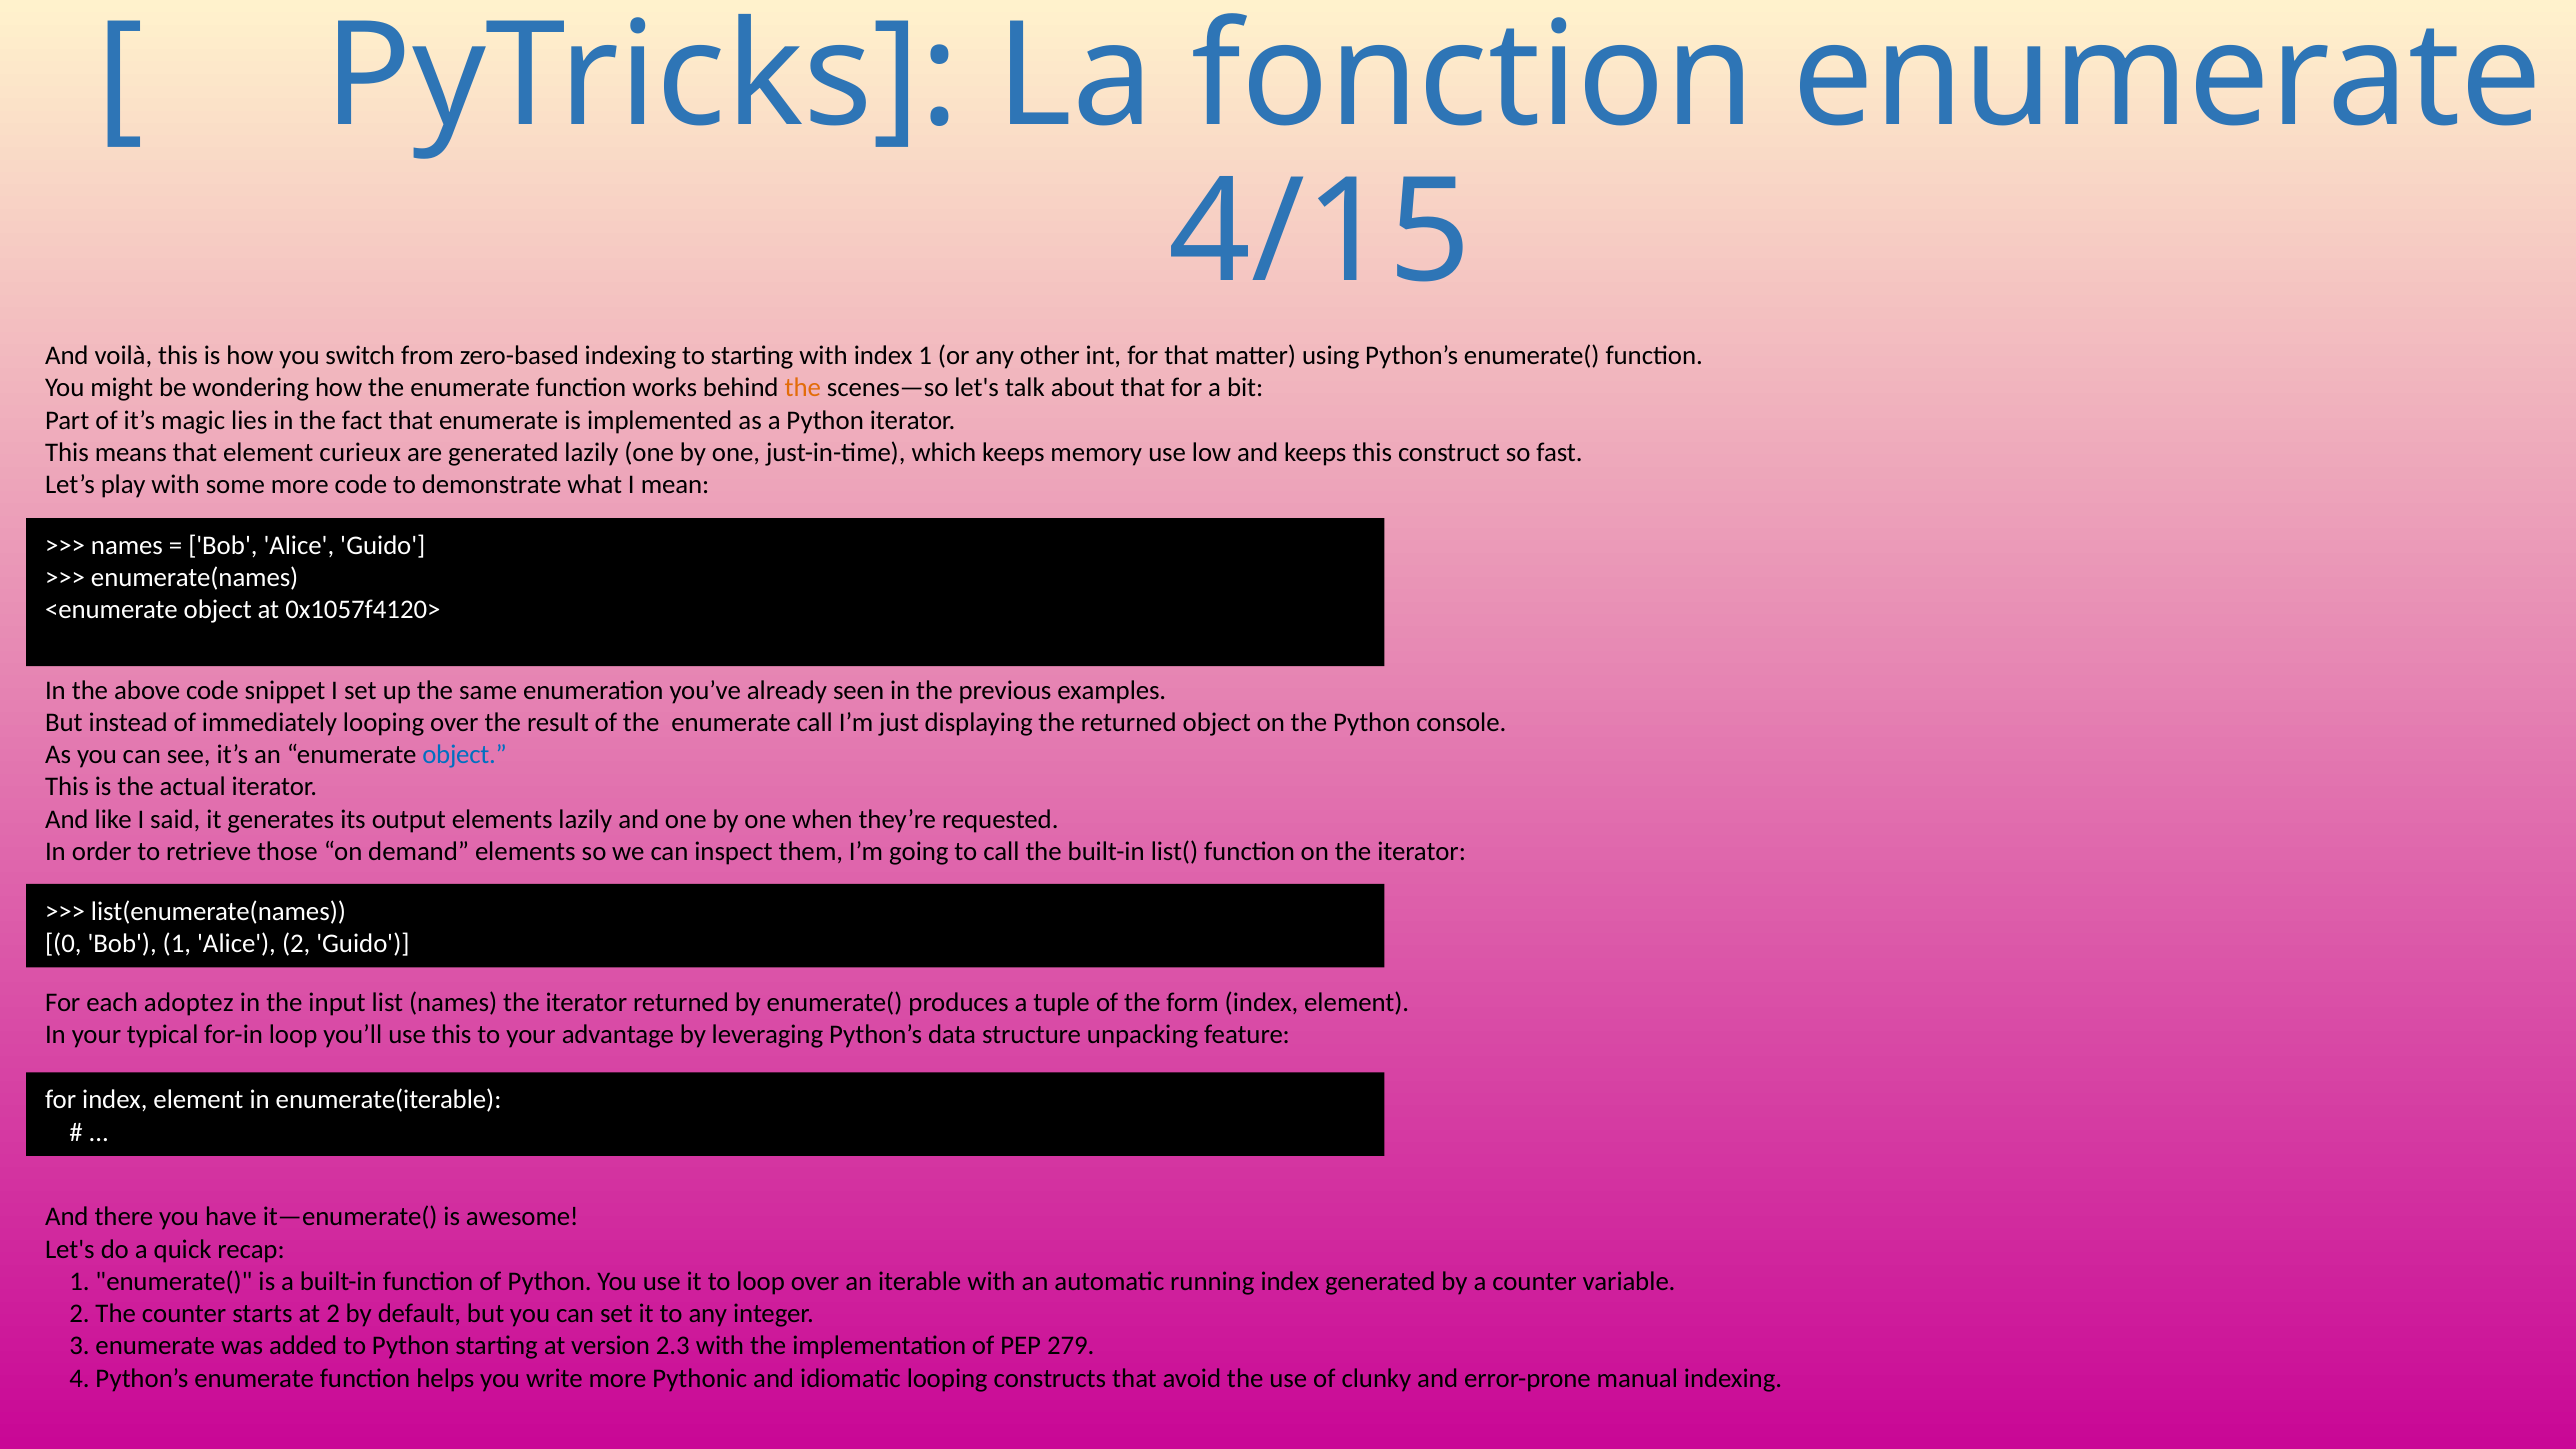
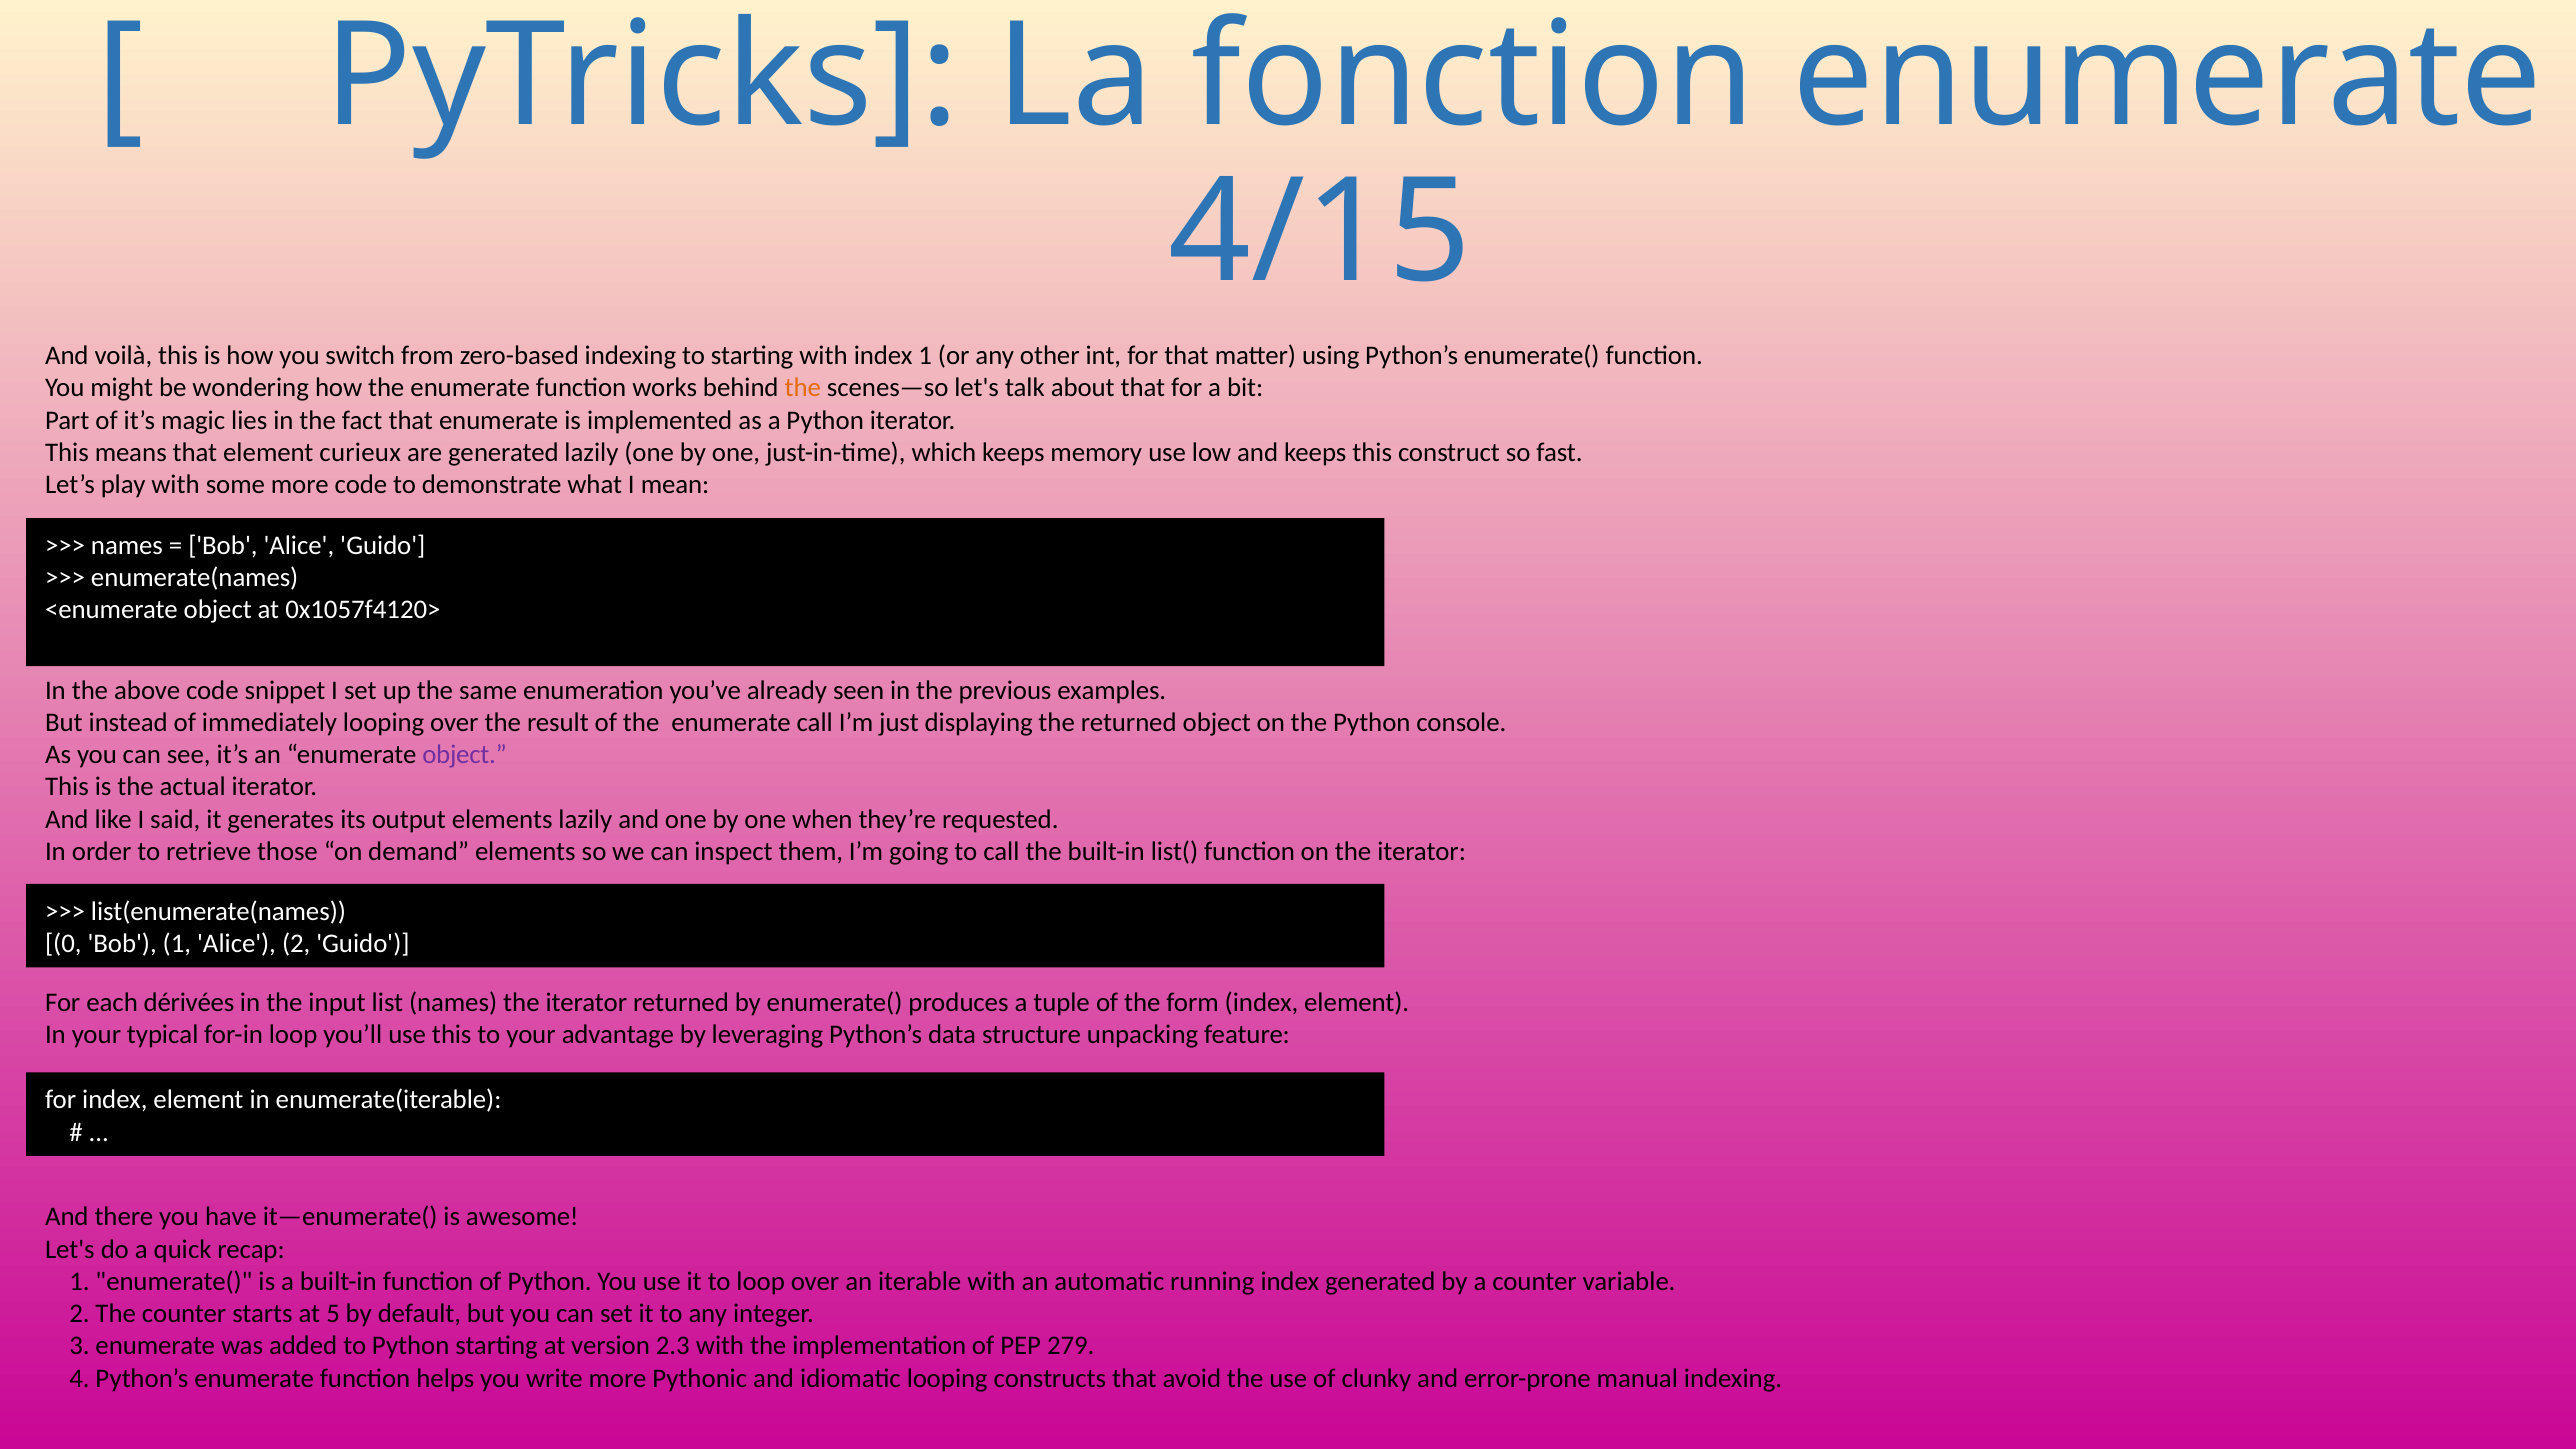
object colour: blue -> purple (465, 755)
adoptez: adoptez -> dérivées (189, 1002)
at 2: 2 -> 5 (333, 1314)
